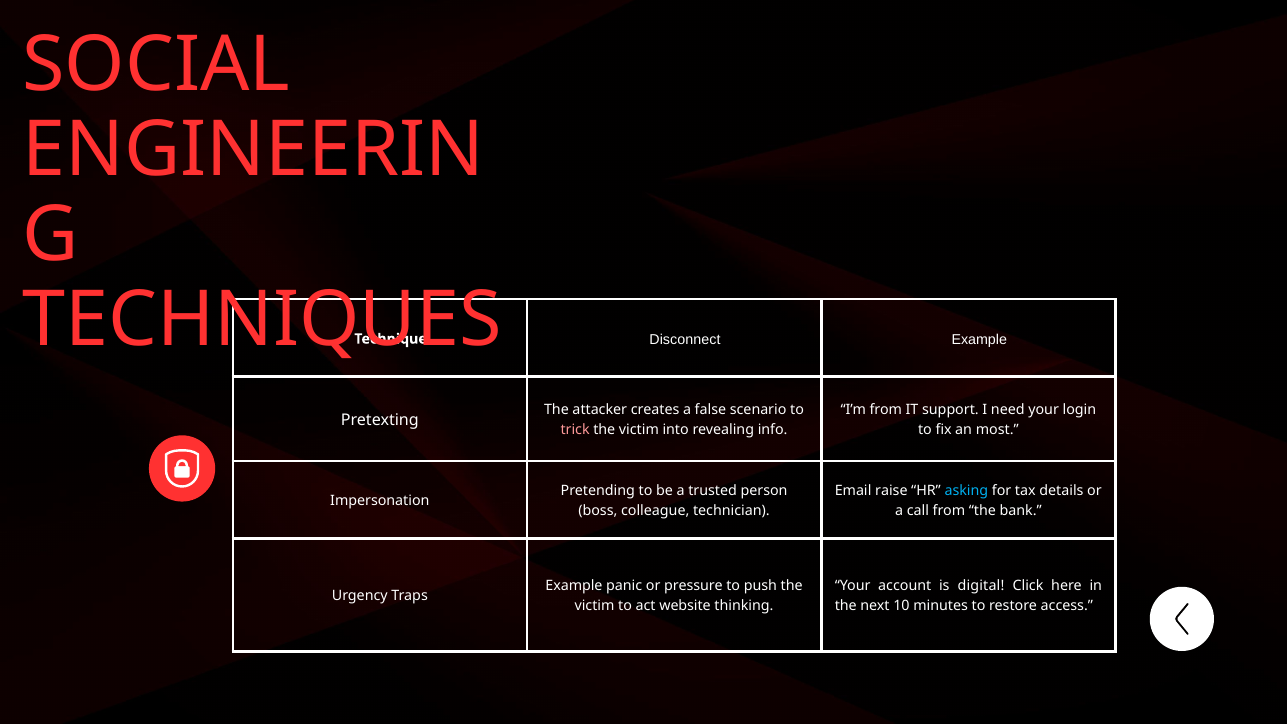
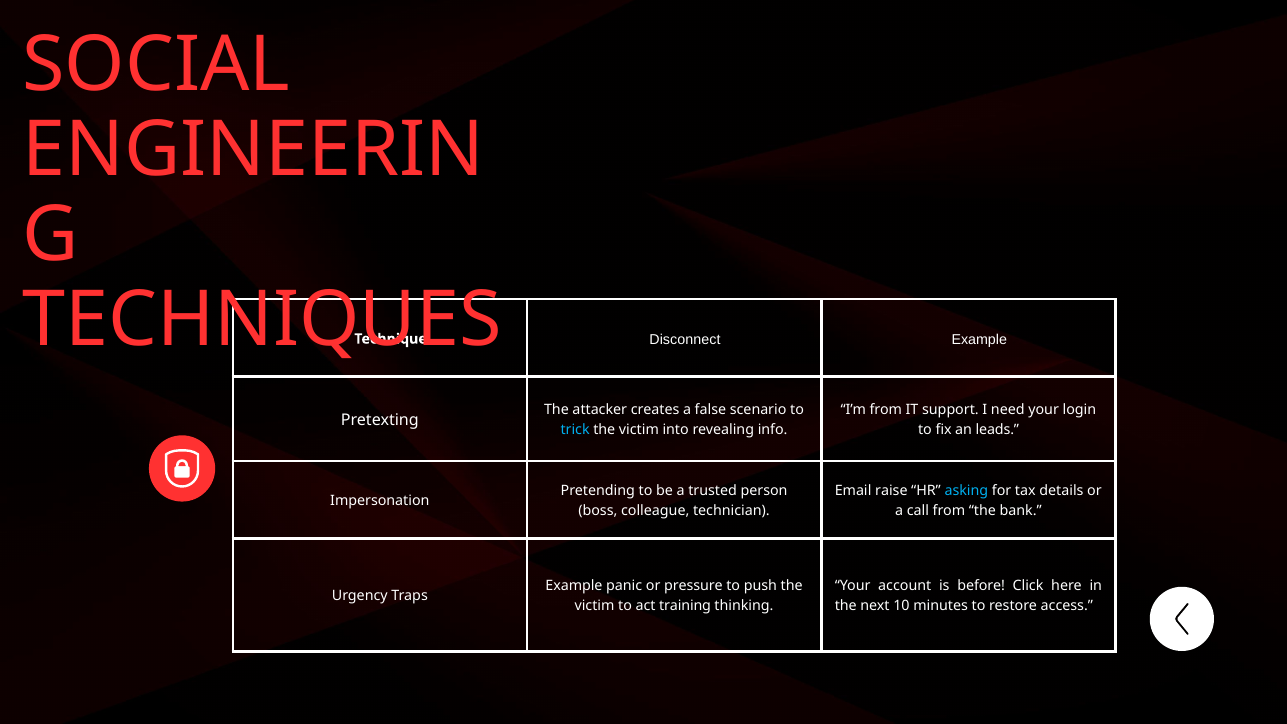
trick colour: pink -> light blue (575, 430)
most: most -> leads (997, 430)
digital: digital -> before (981, 586)
website: website -> training (685, 606)
